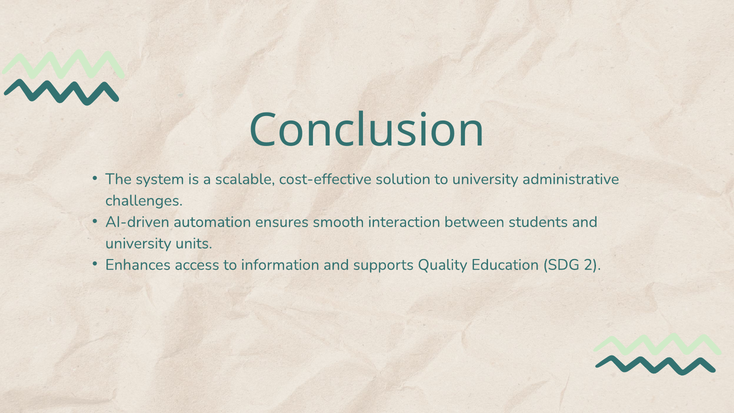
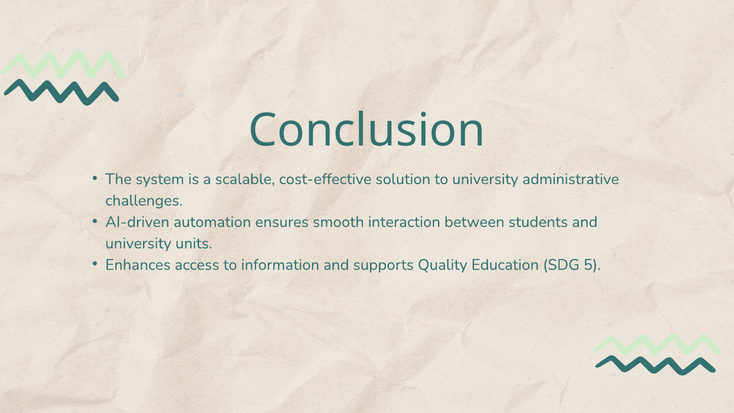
2: 2 -> 5 (592, 265)
